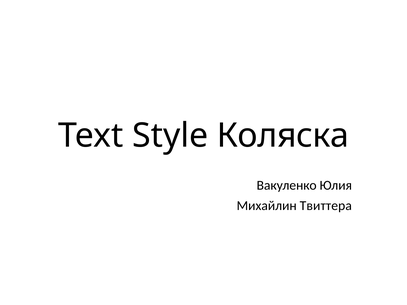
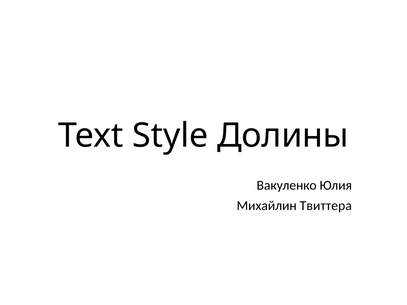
Коляска: Коляска -> Долины (283, 136)
